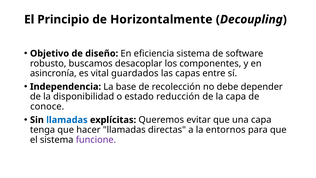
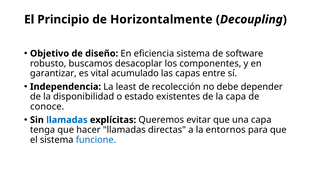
asincronía: asincronía -> garantizar (53, 73)
guardados: guardados -> acumulado (135, 73)
base: base -> least (126, 87)
reducción: reducción -> existentes (178, 97)
funcione colour: purple -> blue (96, 140)
